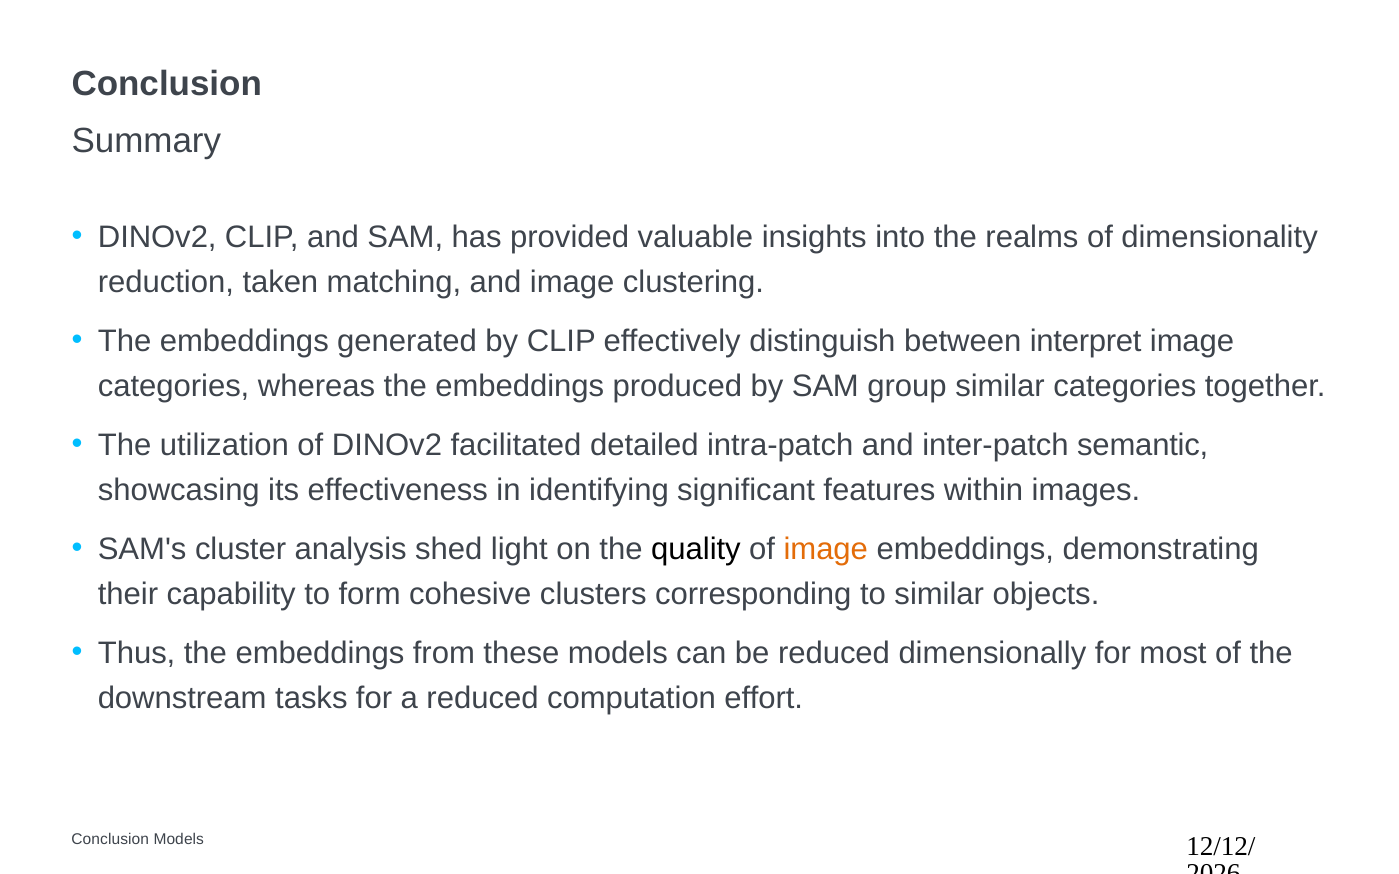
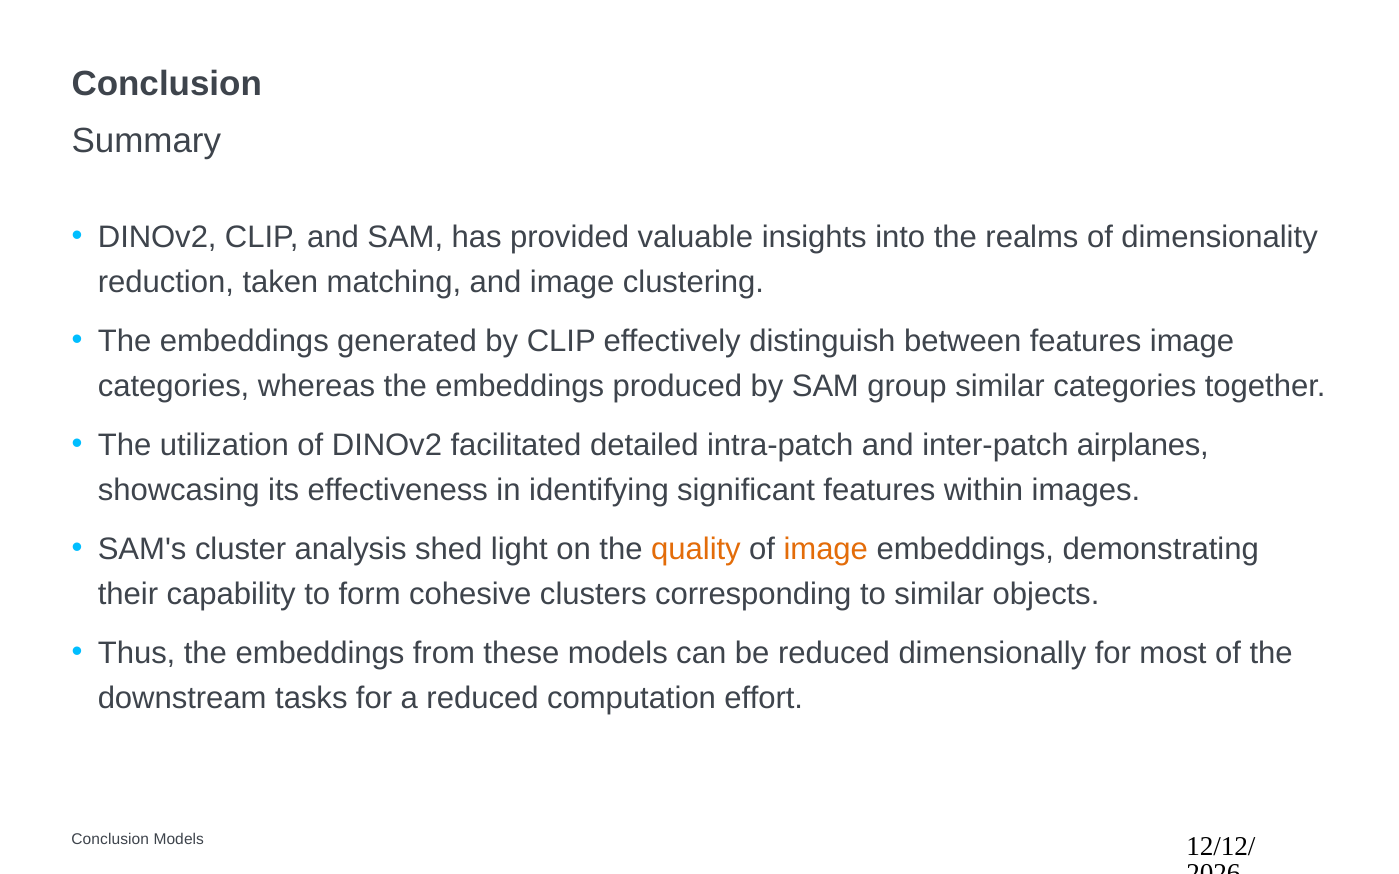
between interpret: interpret -> features (1086, 341)
semantic: semantic -> airplanes (1143, 446)
quality colour: black -> orange (696, 550)
